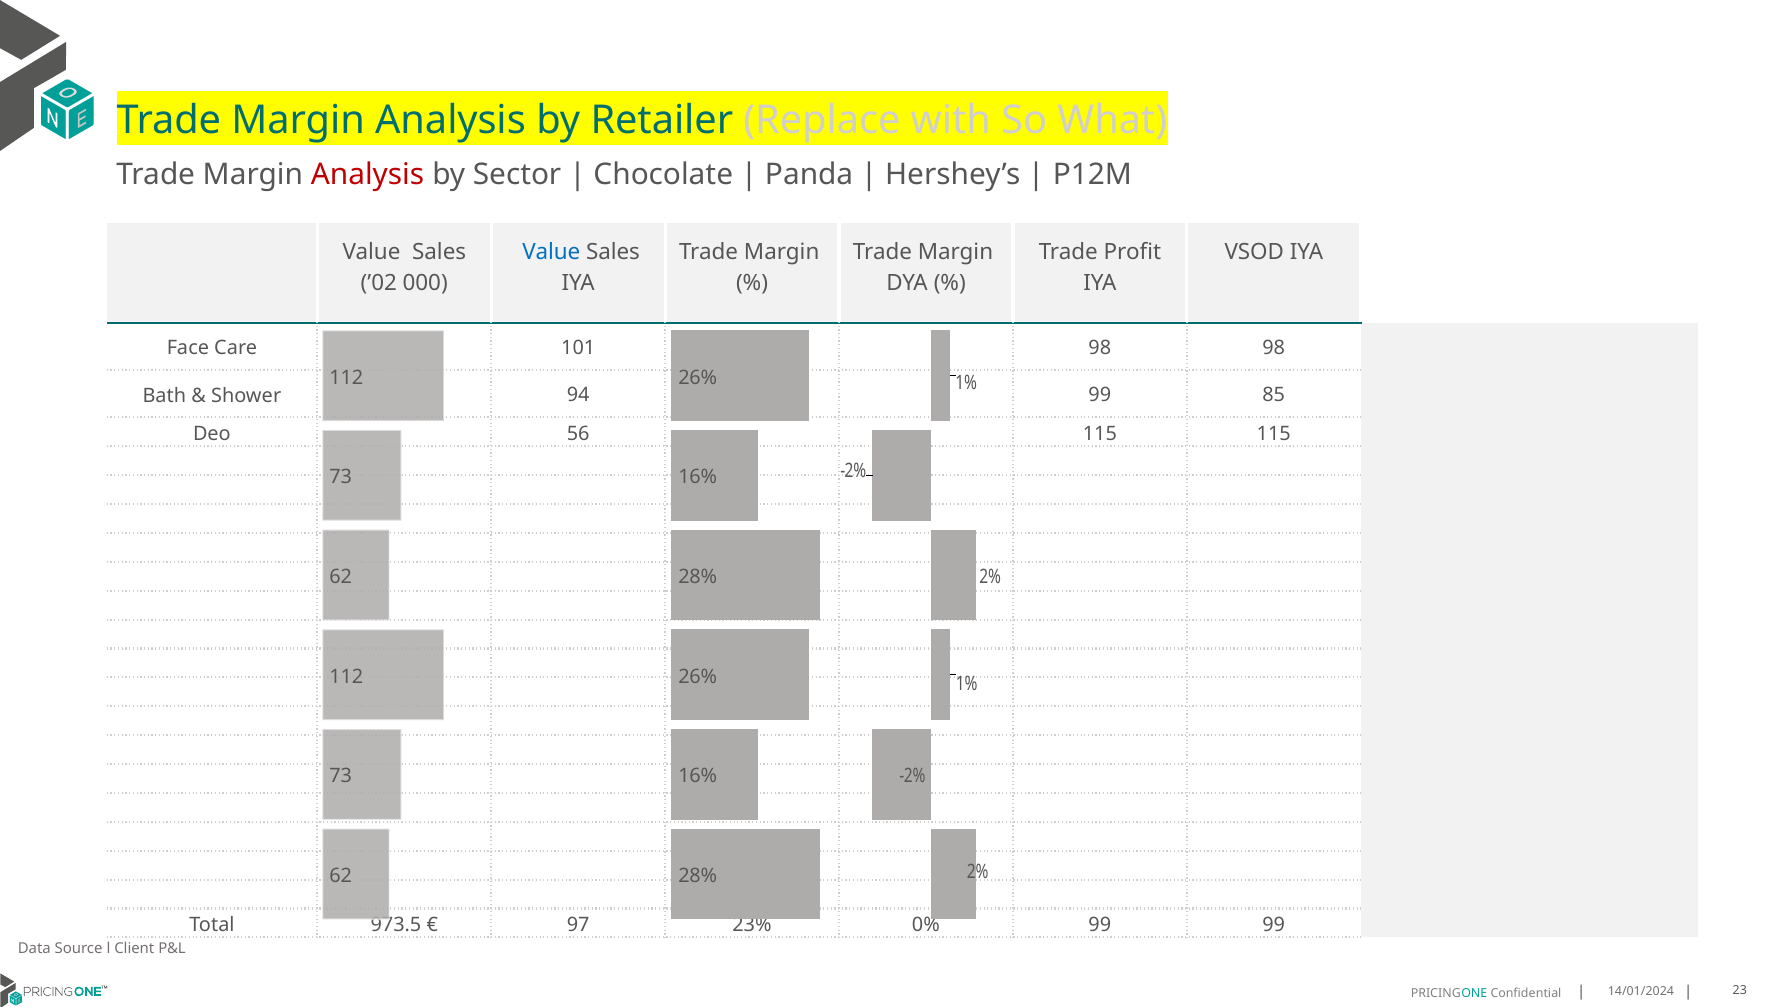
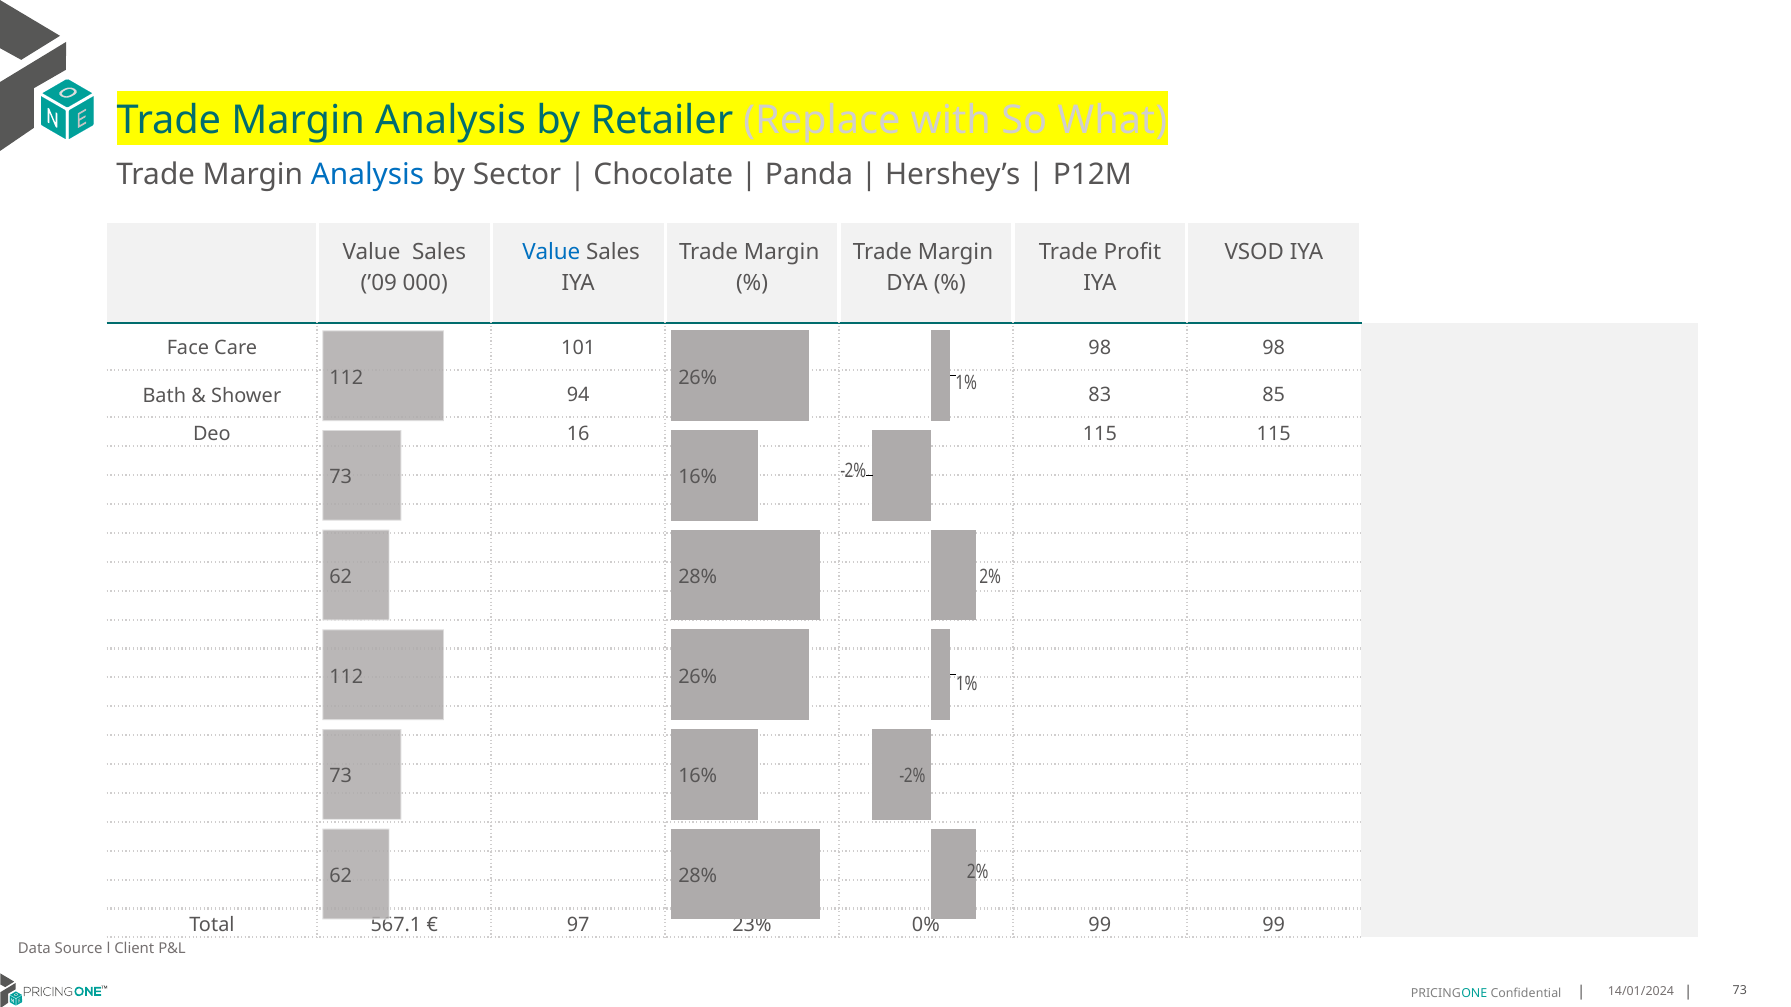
Analysis colour: red -> blue (368, 175)
’02: ’02 -> ’09 (379, 283)
94 99: 99 -> 83 (1100, 395)
56: 56 -> 16 (578, 434)
973.5: 973.5 -> 567.1 (396, 925)
14/01/2024 23: 23 -> 73 (1740, 991)
